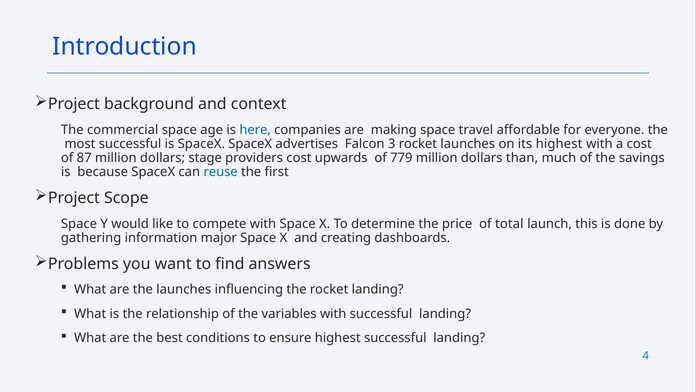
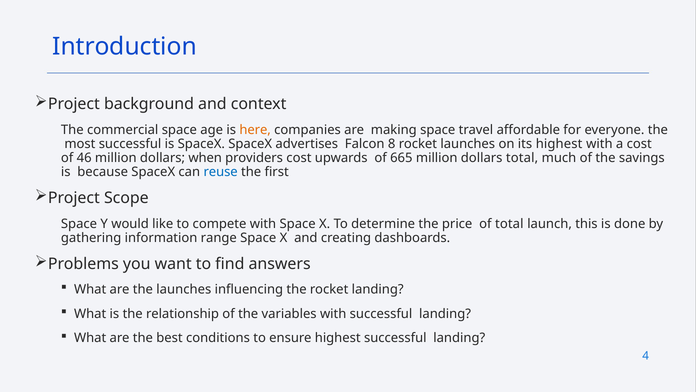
here colour: blue -> orange (255, 130)
3: 3 -> 8 (392, 144)
87: 87 -> 46 (84, 158)
stage: stage -> when (205, 158)
779: 779 -> 665 (401, 158)
dollars than: than -> total (522, 158)
major: major -> range (219, 238)
